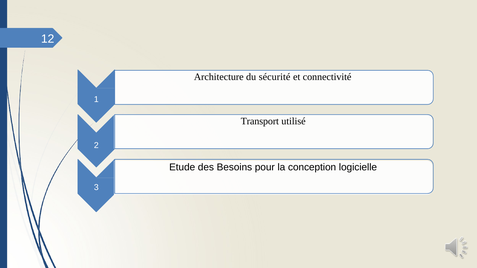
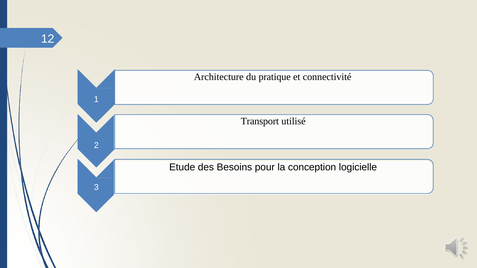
sécurité: sécurité -> pratique (275, 77)
